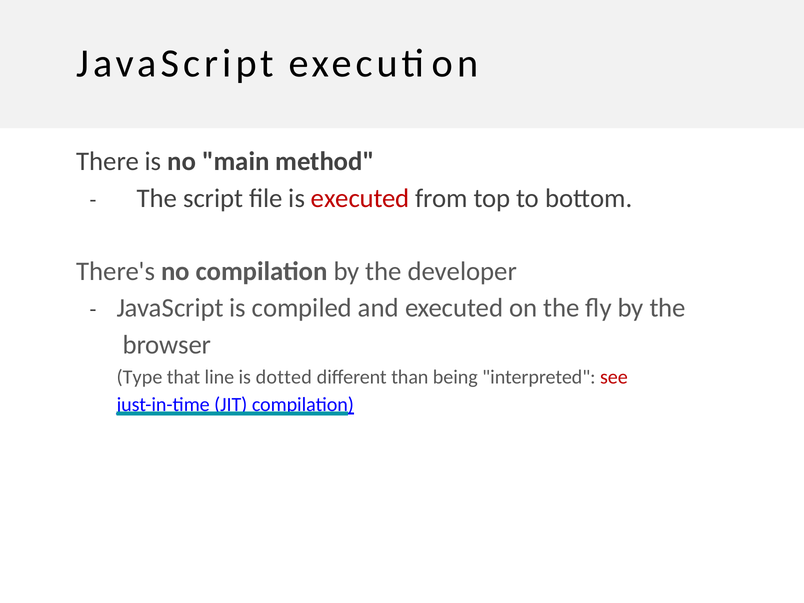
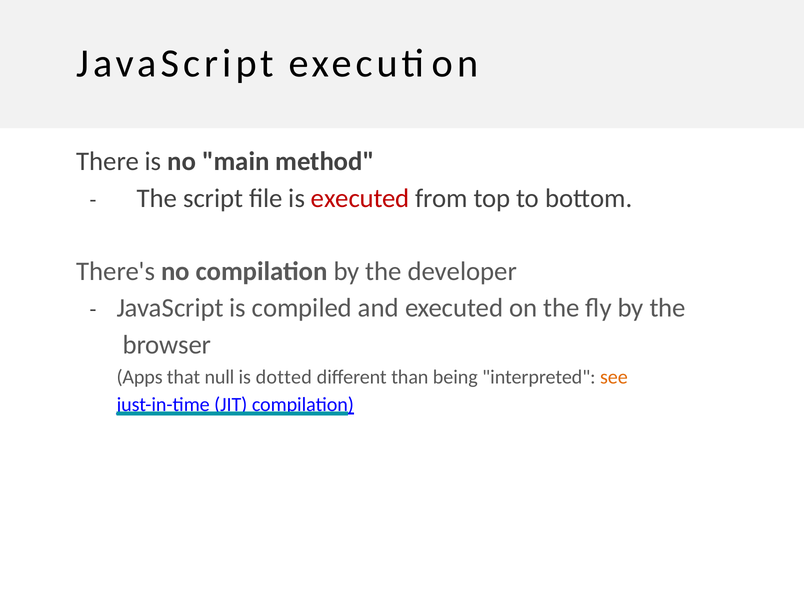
Type: Type -> Apps (140, 377)
line: line -> null (219, 377)
see colour: red -> orange (614, 377)
